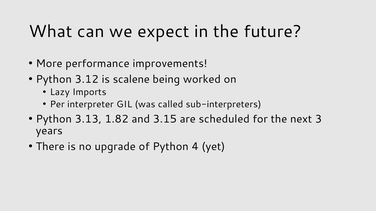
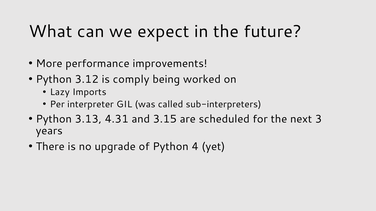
scalene: scalene -> comply (131, 79)
1.82: 1.82 -> 4.31 (117, 119)
